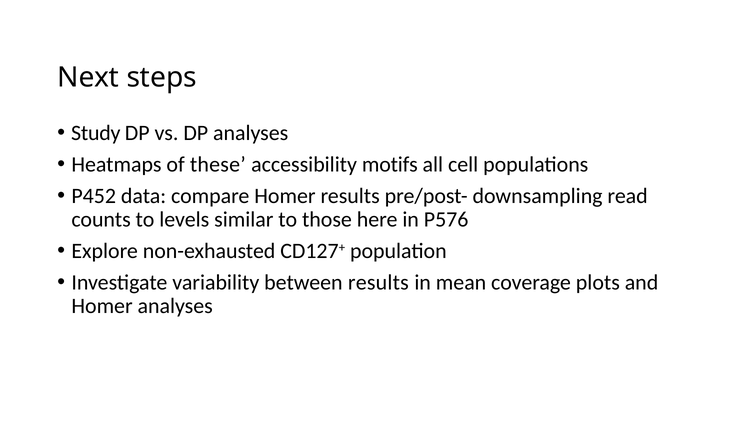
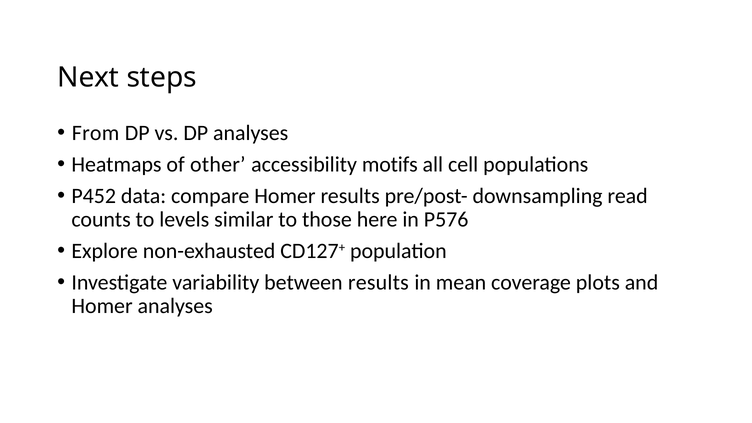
Study: Study -> From (96, 133)
these: these -> other (218, 164)
